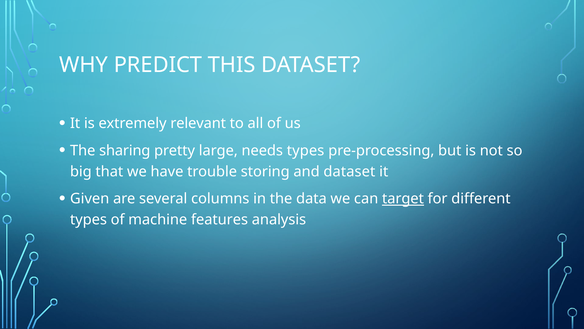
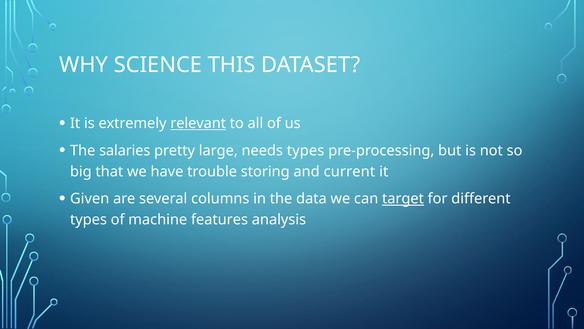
PREDICT: PREDICT -> SCIENCE (158, 65)
relevant underline: none -> present (198, 123)
sharing: sharing -> salaries (125, 150)
and dataset: dataset -> current (349, 171)
